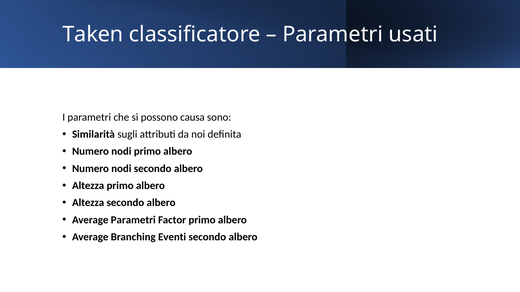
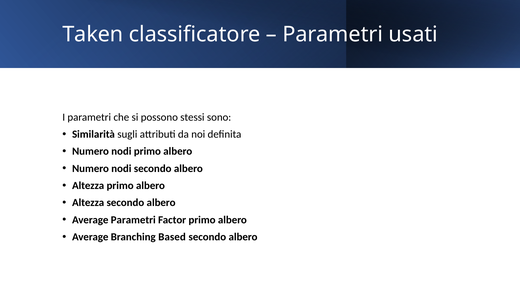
causa: causa -> stessi (192, 117)
Eventi: Eventi -> Based (172, 237)
